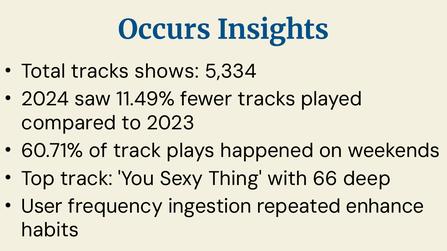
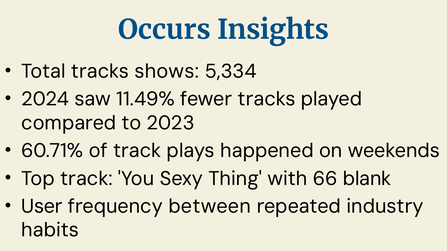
deep: deep -> blank (367, 179)
ingestion: ingestion -> between (210, 207)
enhance: enhance -> industry (385, 207)
